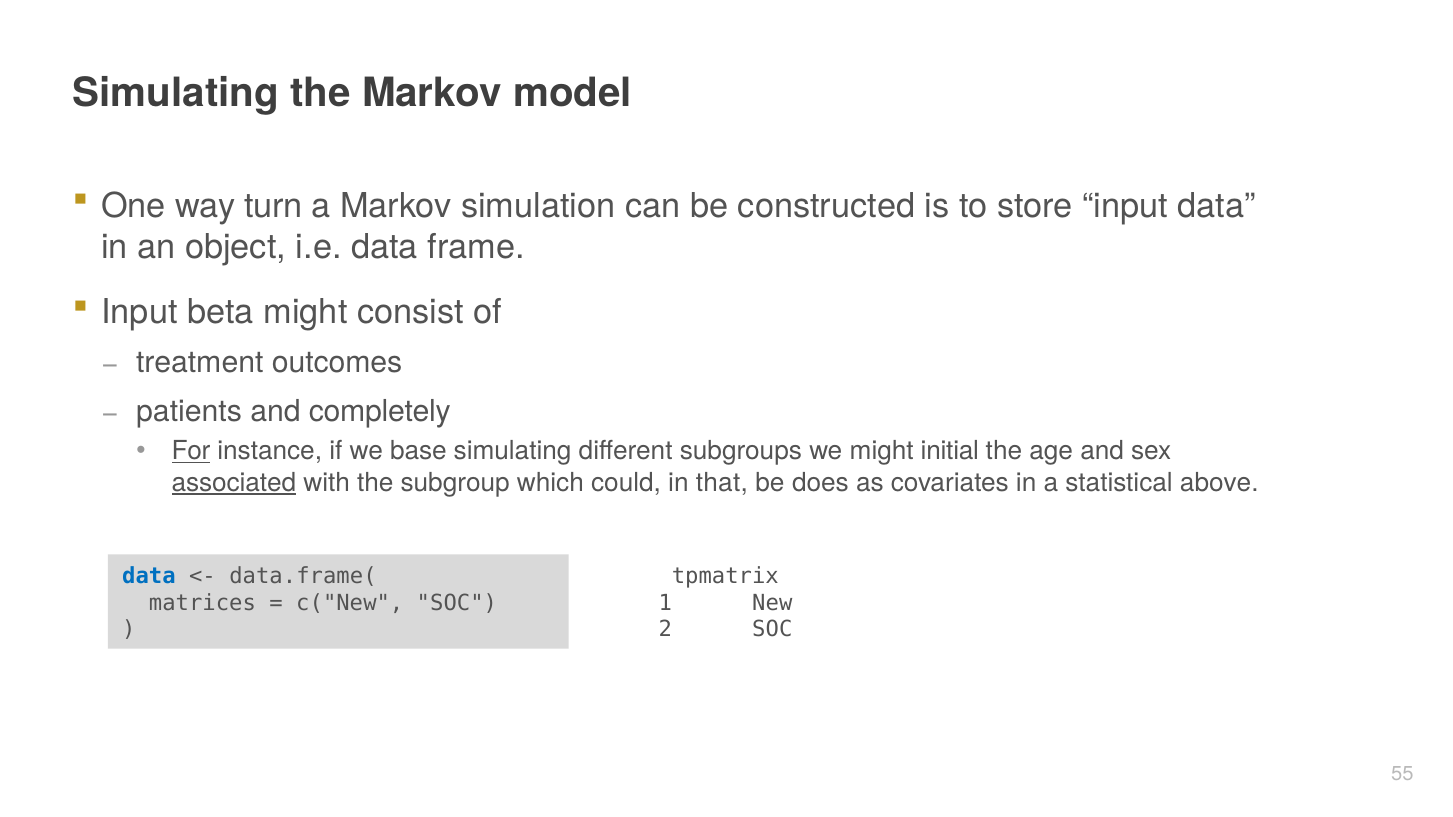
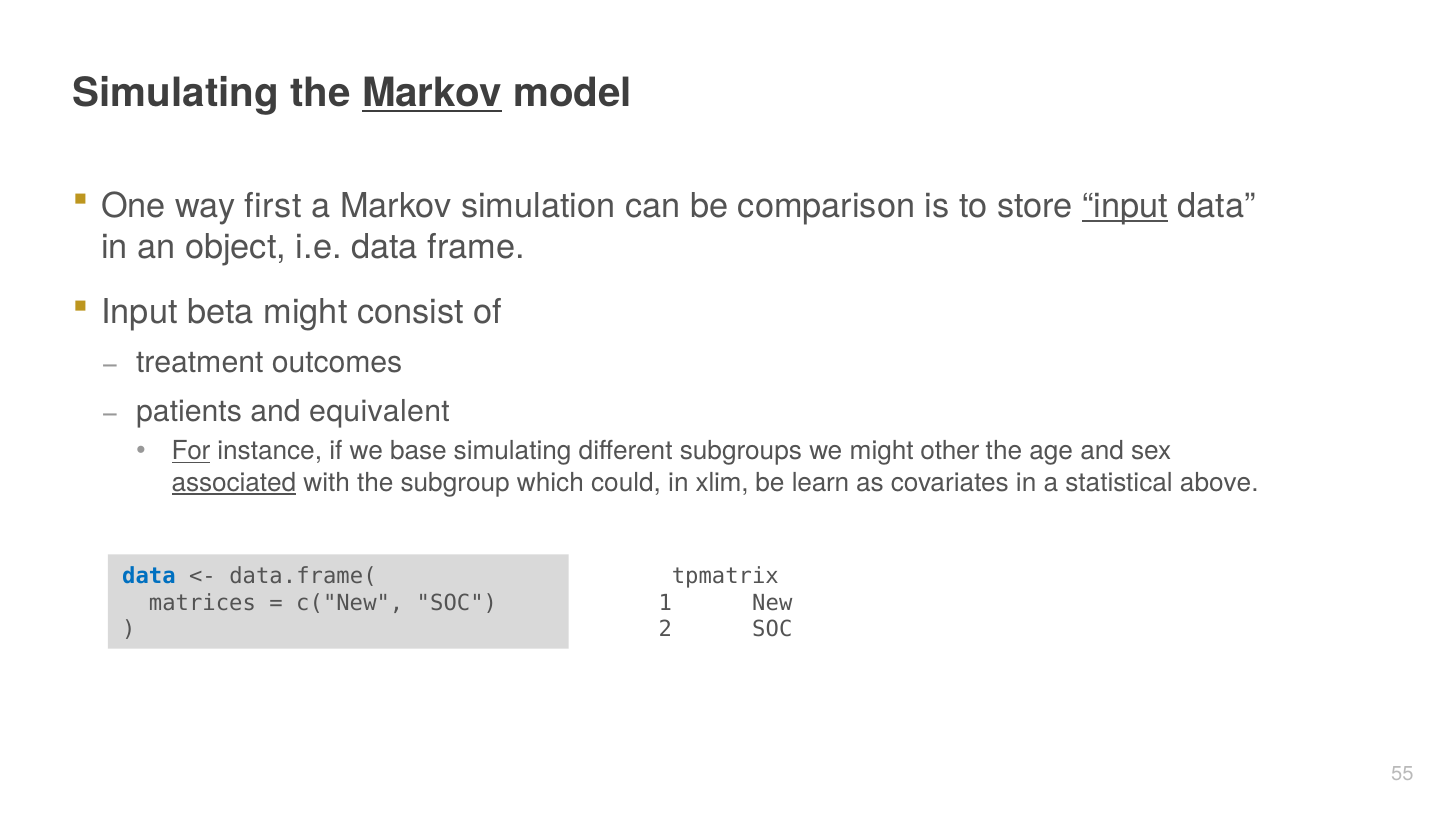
Markov underline: none -> present (432, 94)
turn: turn -> first (273, 206)
constructed: constructed -> comparison (827, 206)
input underline: none -> present (1125, 206)
completely: completely -> equivalent (379, 411)
initial: initial -> other (950, 451)
that: that -> xlim (722, 483)
does: does -> learn (821, 483)
